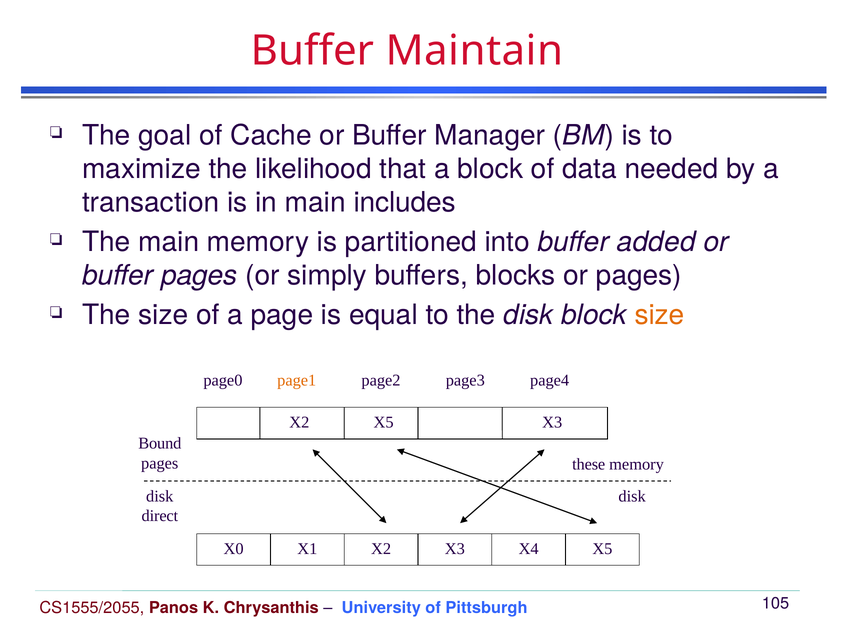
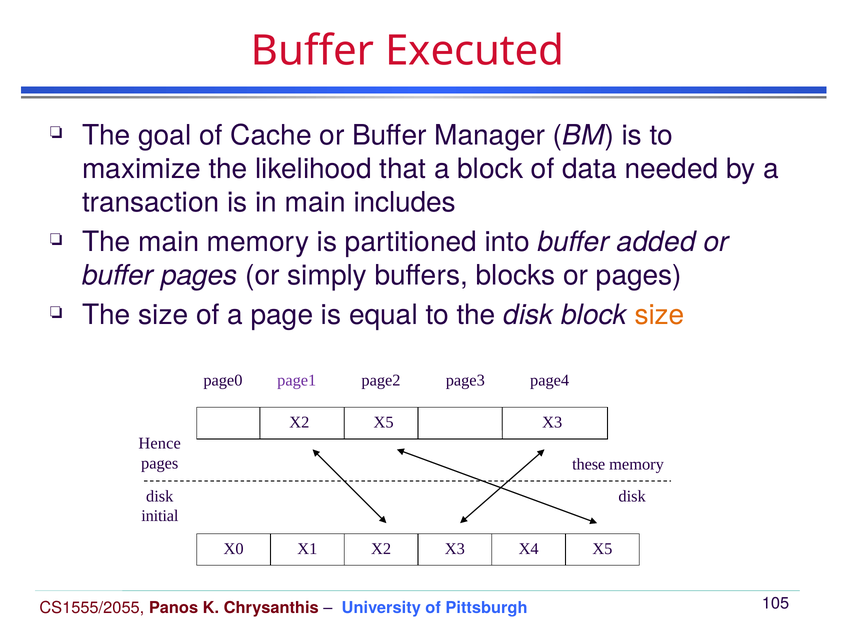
Maintain: Maintain -> Executed (475, 51)
page1 colour: orange -> purple (297, 380)
Bound: Bound -> Hence (160, 444)
direct: direct -> initial (160, 516)
